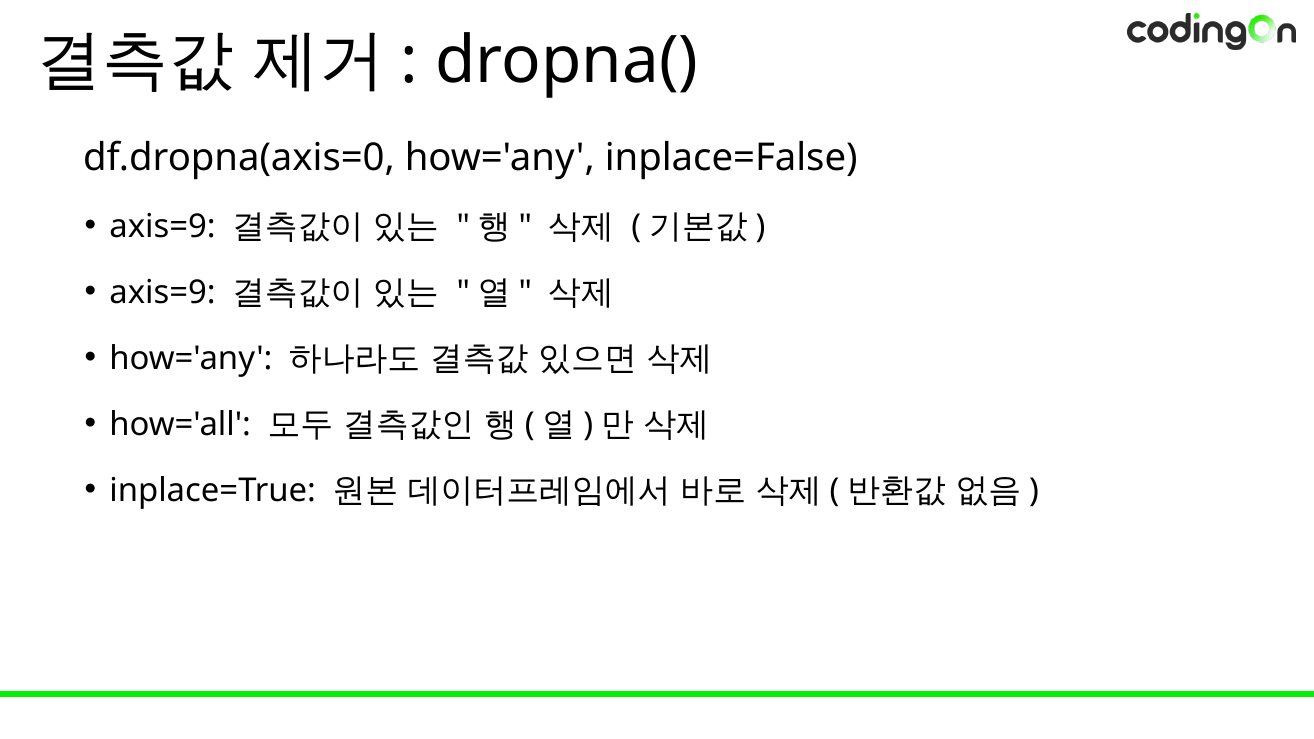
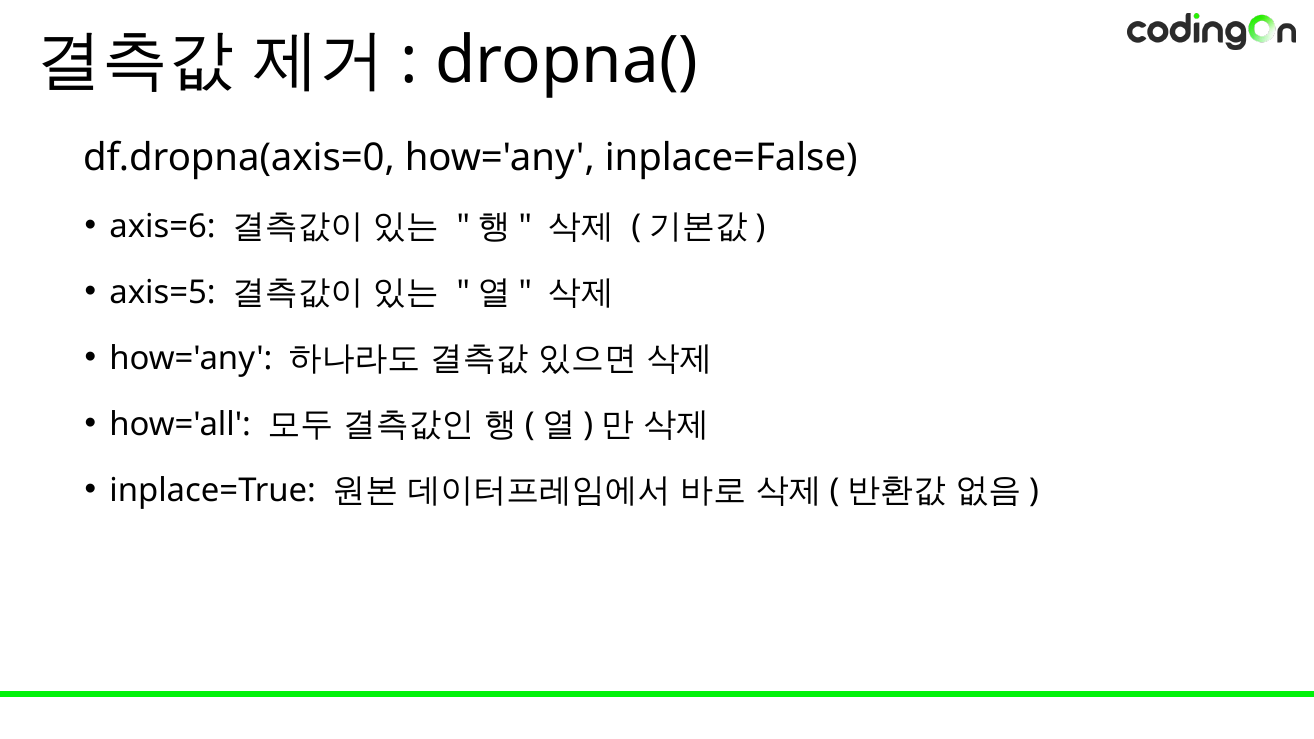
axis=9: axis=9 -> axis=6 (163, 227)
axis=9: axis=9 -> axis=5 (163, 293)
